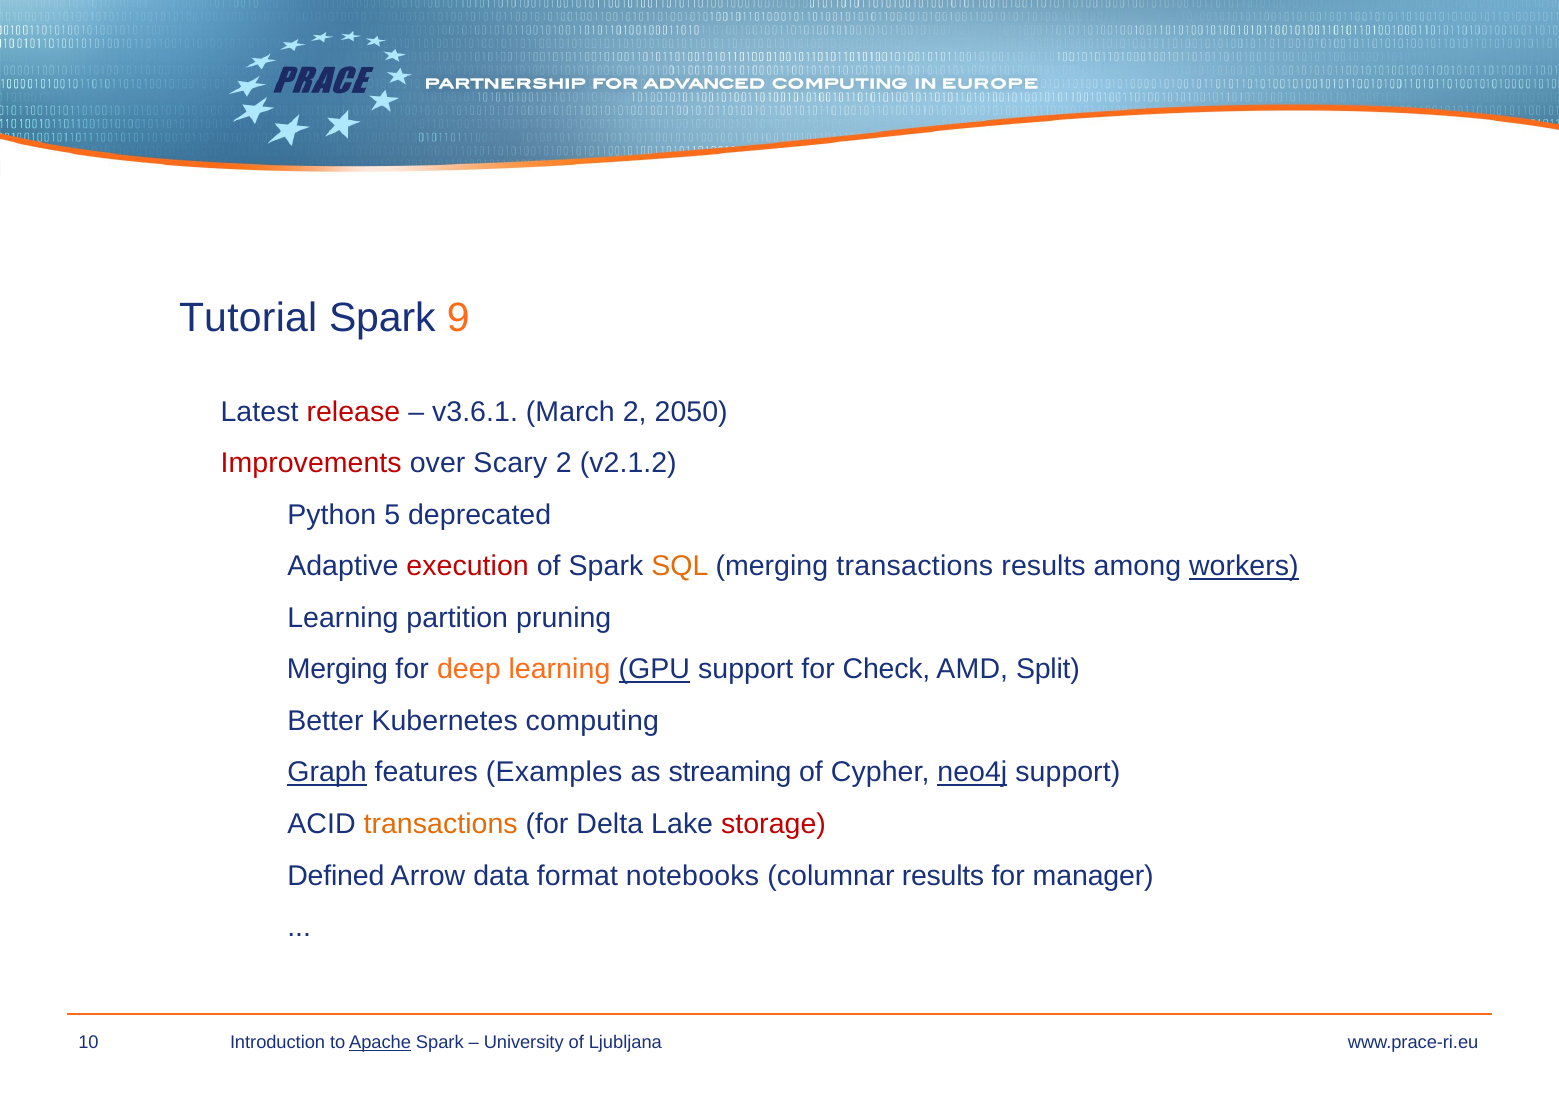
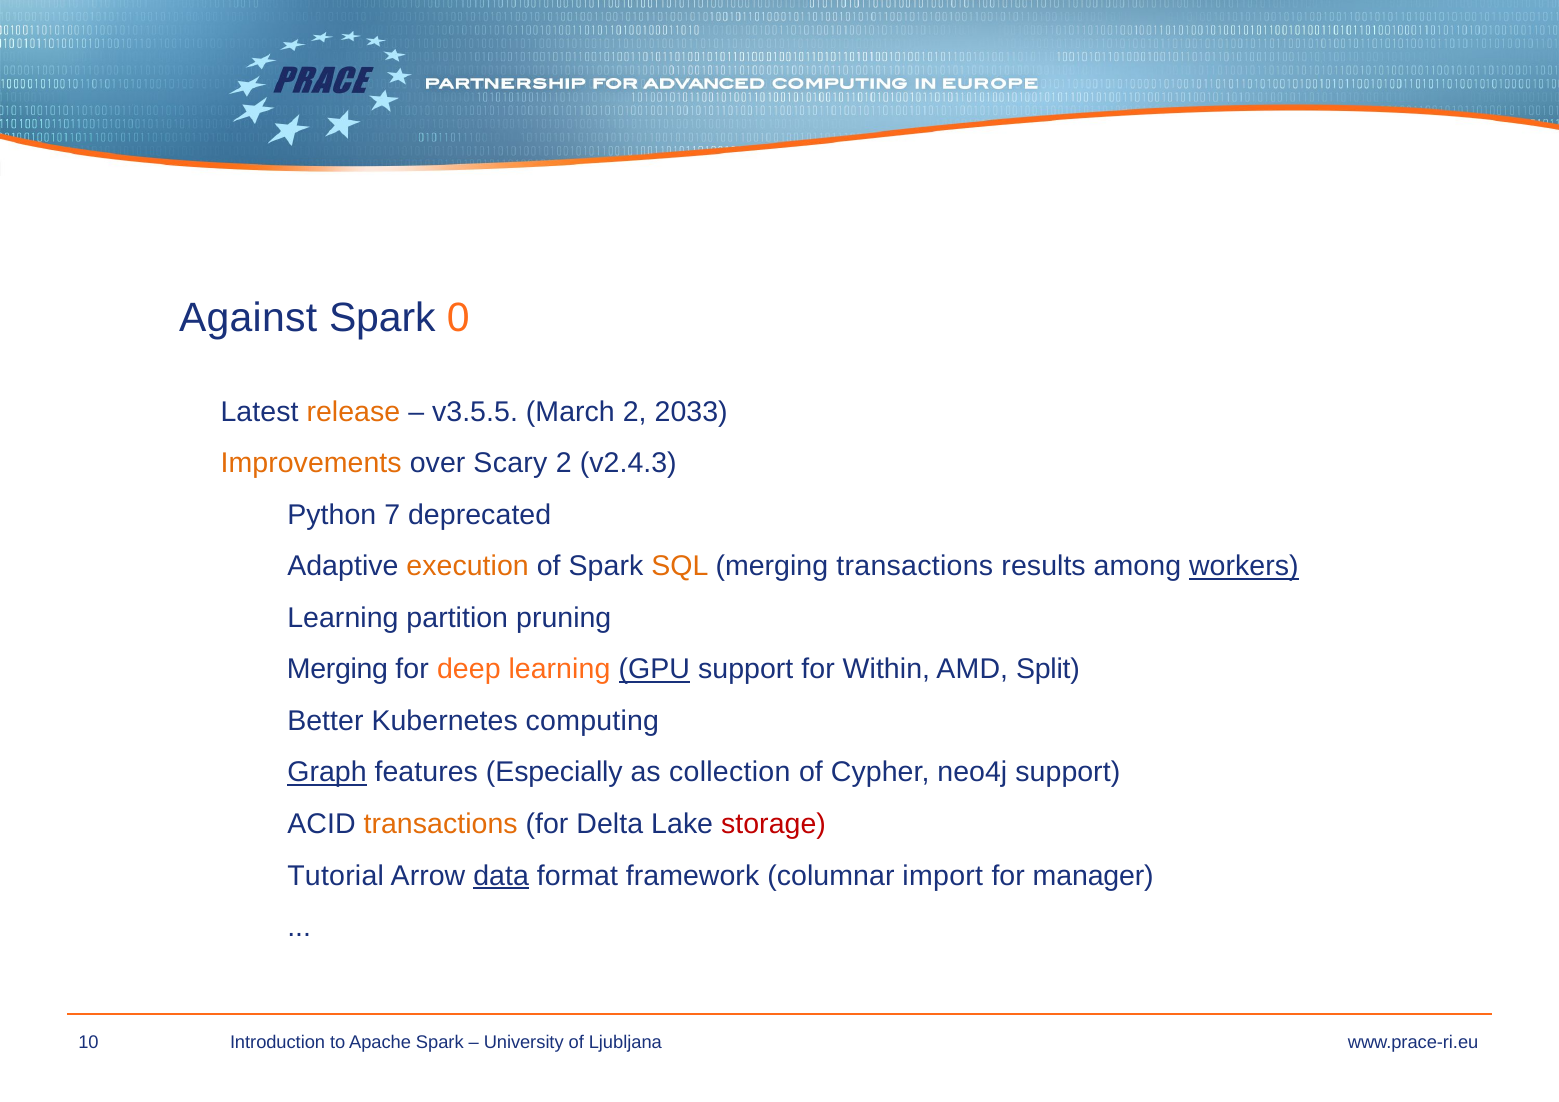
Tutorial: Tutorial -> Against (248, 318)
9: 9 -> 0 (458, 318)
release colour: red -> orange (353, 412)
v3.6.1: v3.6.1 -> v3.5.5 (475, 412)
2050: 2050 -> 2033 (691, 412)
Improvements colour: red -> orange (311, 463)
v2.1.2: v2.1.2 -> v2.4.3 (628, 463)
5: 5 -> 7 (392, 515)
execution colour: red -> orange (468, 567)
Check: Check -> Within (886, 670)
Examples: Examples -> Especially (554, 773)
streaming: streaming -> collection (730, 773)
neo4j underline: present -> none (972, 773)
Defined: Defined -> Tutorial (336, 876)
data underline: none -> present (501, 876)
notebooks: notebooks -> framework (693, 876)
columnar results: results -> import (943, 876)
Apache underline: present -> none (380, 1043)
